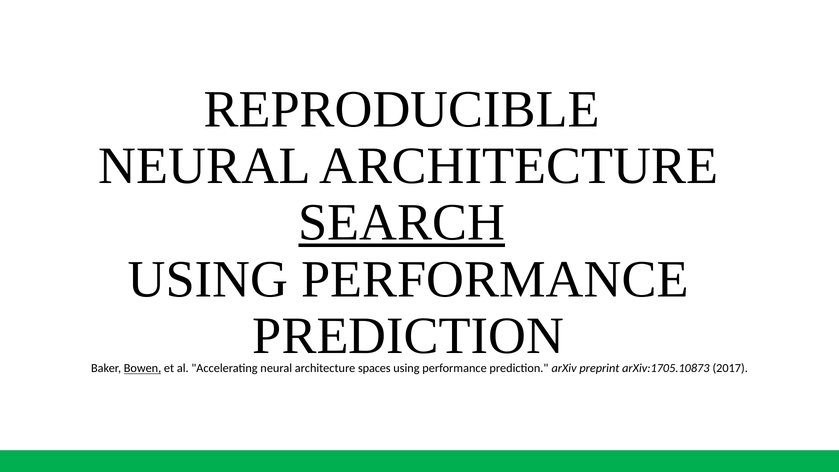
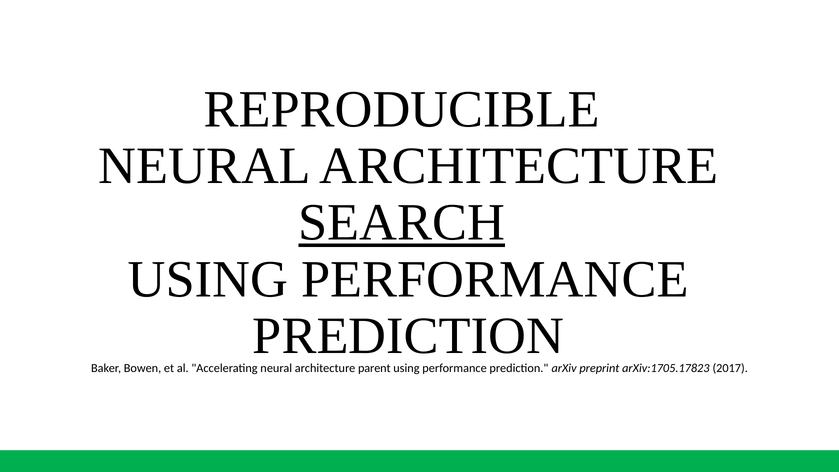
Bowen underline: present -> none (143, 368)
spaces: spaces -> parent (374, 368)
arXiv:1705.10873: arXiv:1705.10873 -> arXiv:1705.17823 (666, 368)
